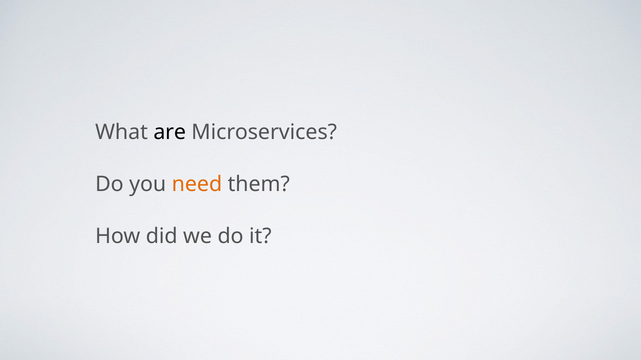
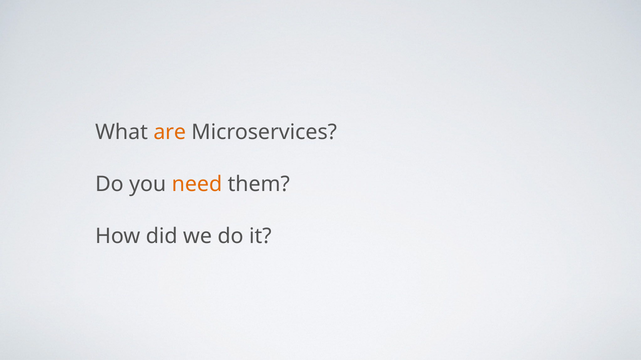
are colour: black -> orange (170, 132)
